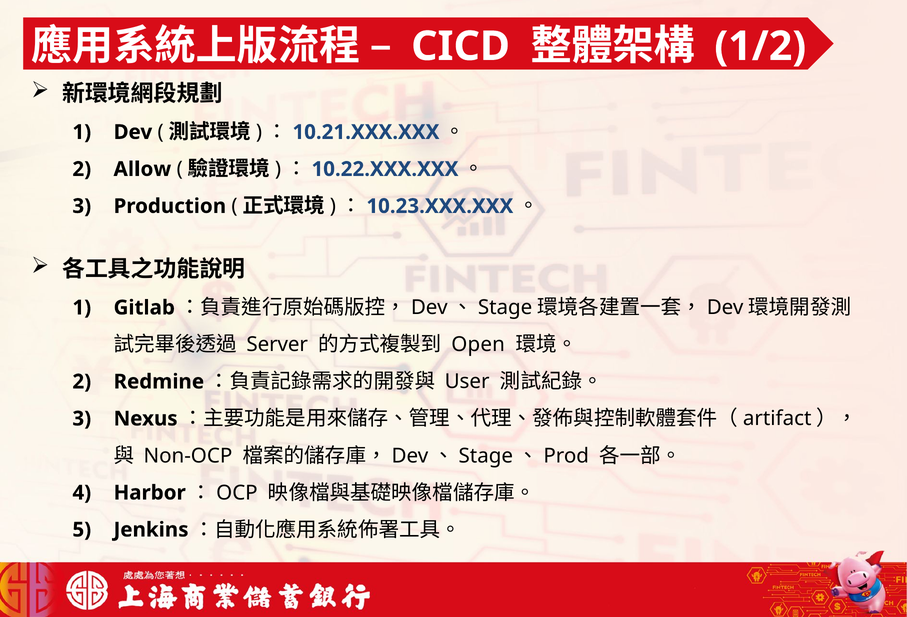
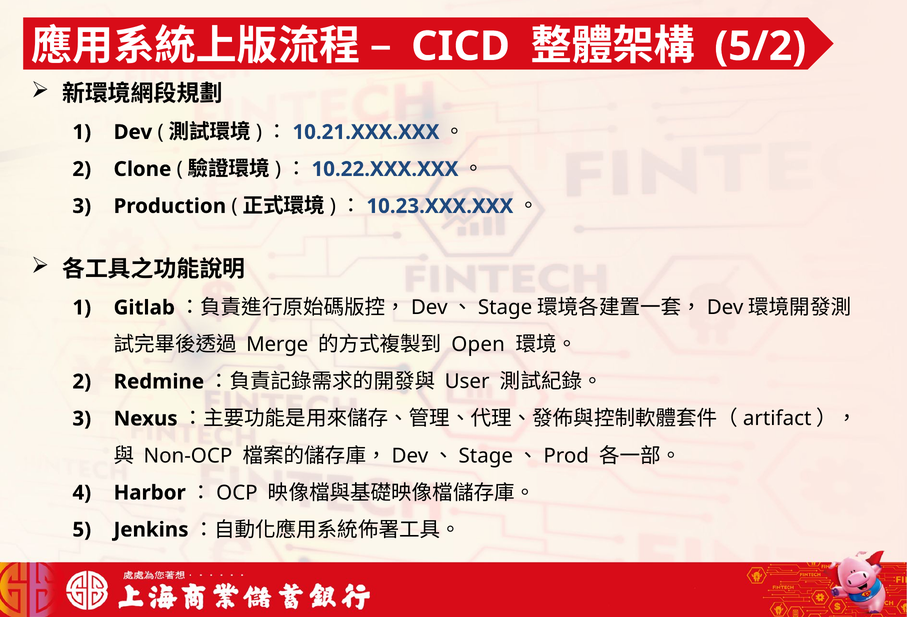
1/2: 1/2 -> 5/2 (760, 46)
Allow: Allow -> Clone (142, 169)
Server: Server -> Merge (277, 345)
